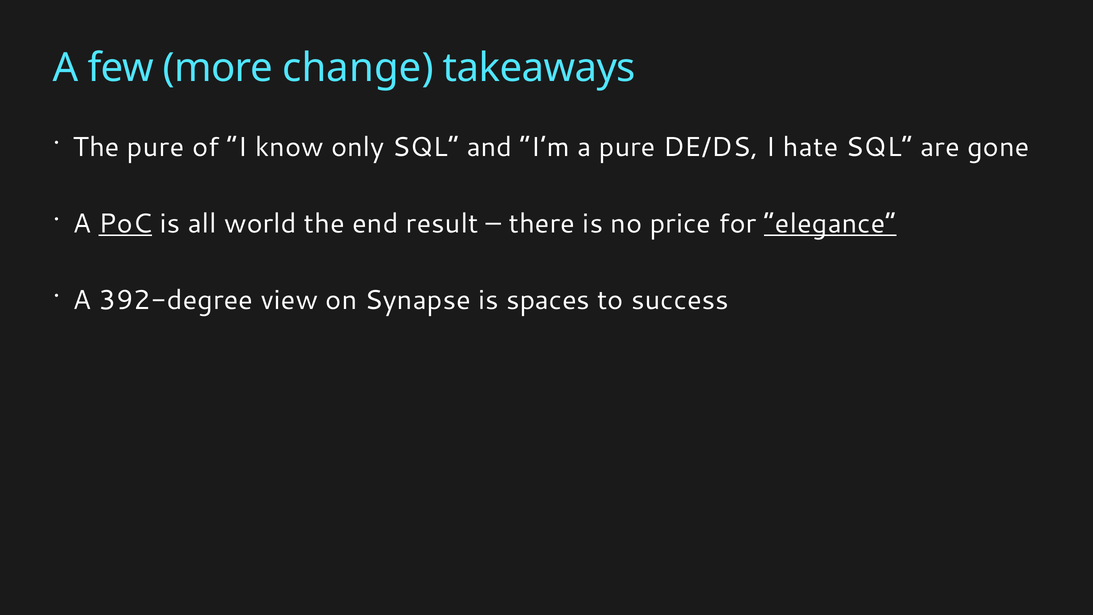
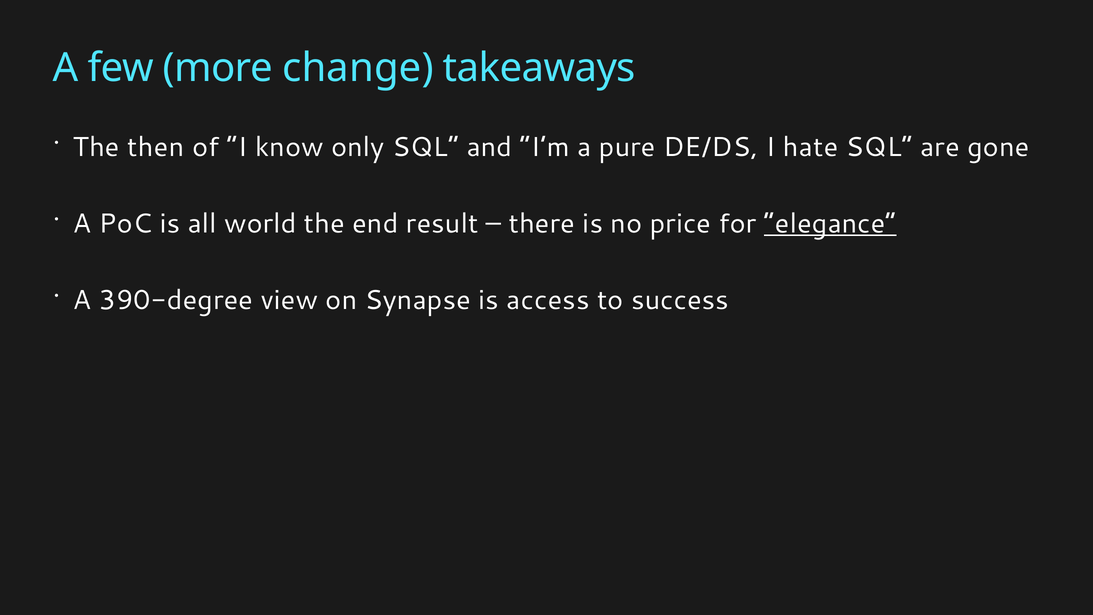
The pure: pure -> then (156, 147)
PoC underline: present -> none (125, 224)
392-degree: 392-degree -> 390-degree (176, 300)
spaces: spaces -> access (548, 300)
